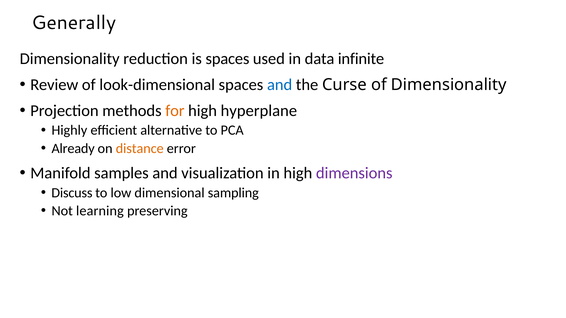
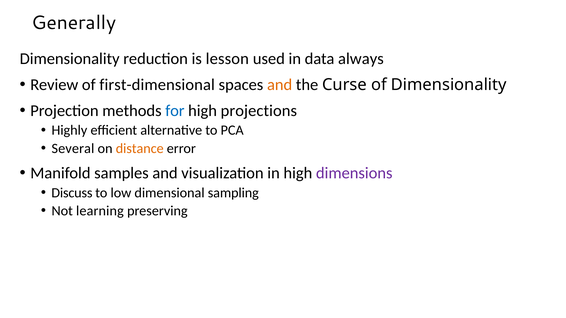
is spaces: spaces -> lesson (227, 59)
infinite: infinite -> always (361, 59)
look-dimensional: look-dimensional -> first-dimensional (157, 85)
and colour: blue -> orange (280, 85)
for colour: orange -> blue (175, 111)
hyperplane: hyperplane -> projections (259, 111)
Already: Already -> Several (73, 149)
